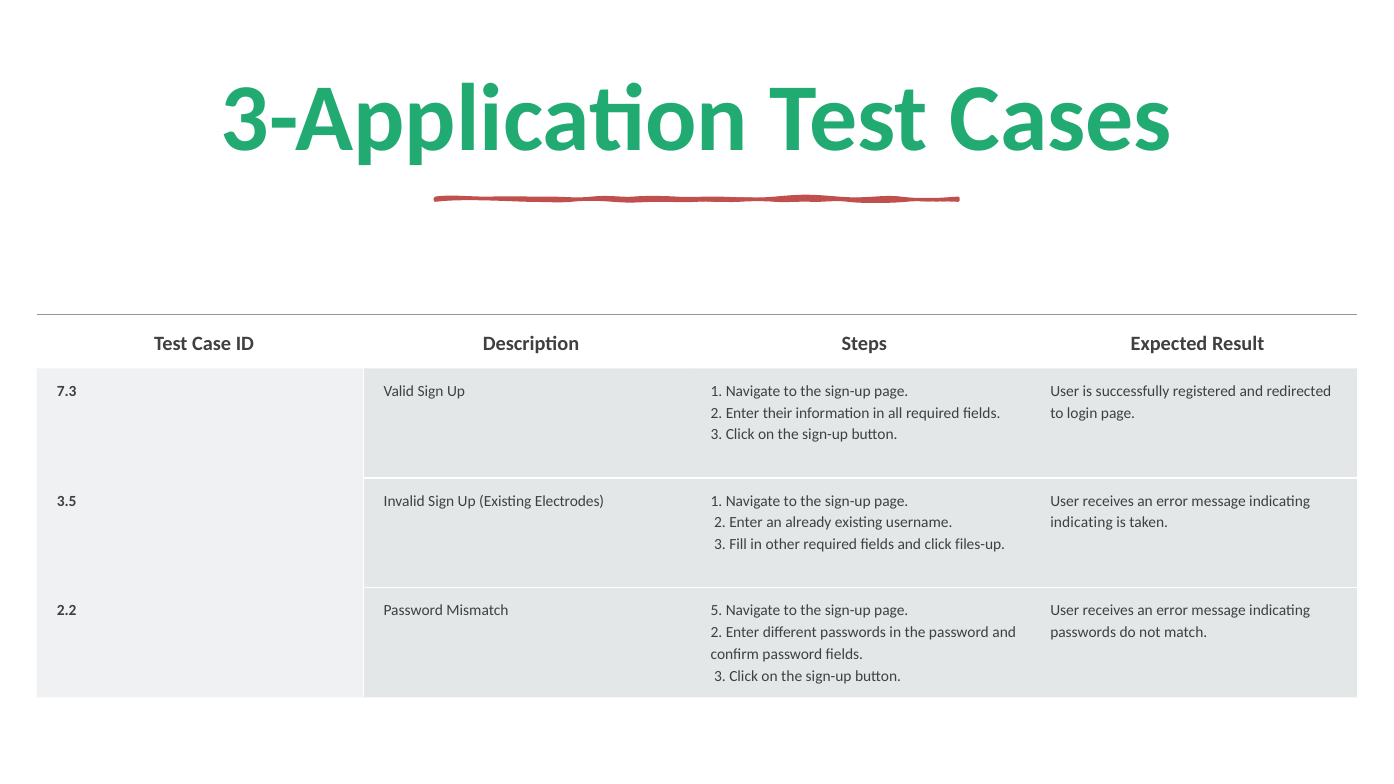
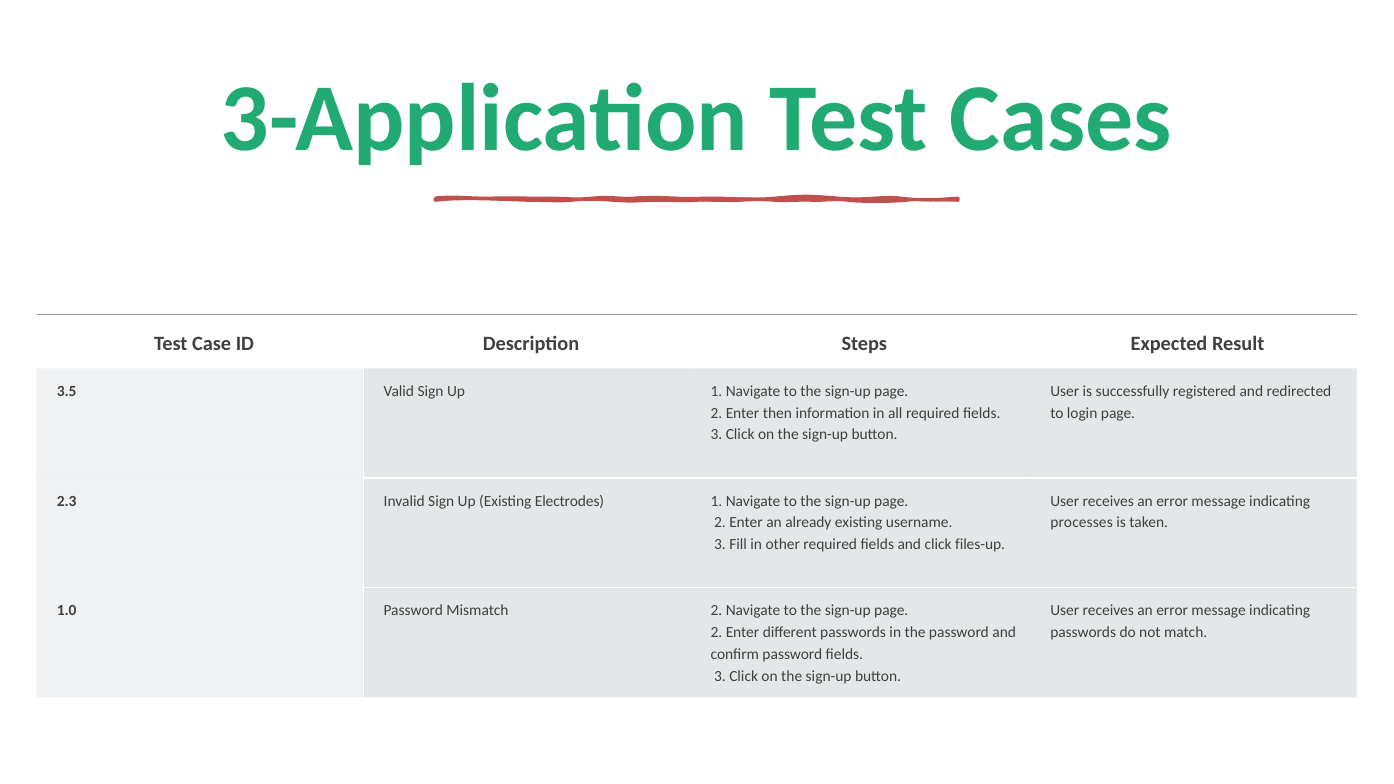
7.3: 7.3 -> 3.5 (67, 391)
their: their -> then (777, 413)
3.5: 3.5 -> 2.3 (67, 501)
indicating: indicating -> processes (1082, 523)
2.2: 2.2 -> 1.0 (67, 611)
Mismatch 5: 5 -> 2 (716, 611)
